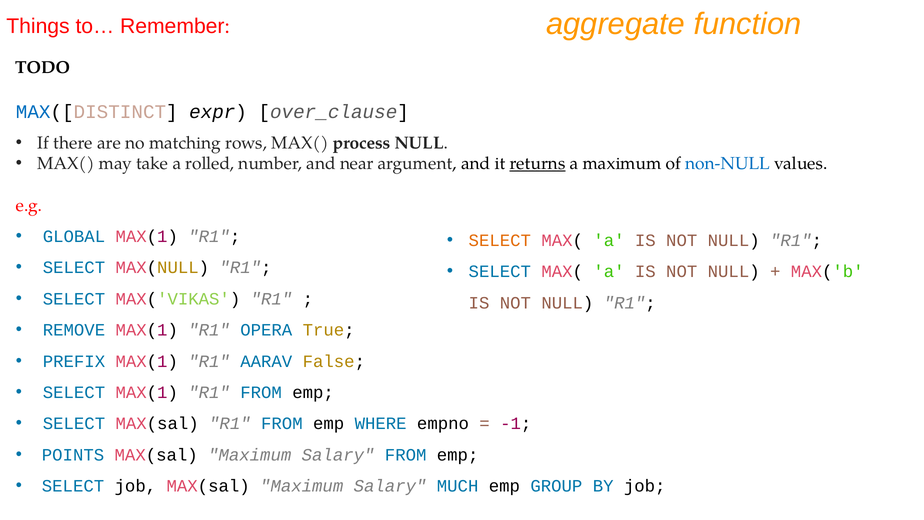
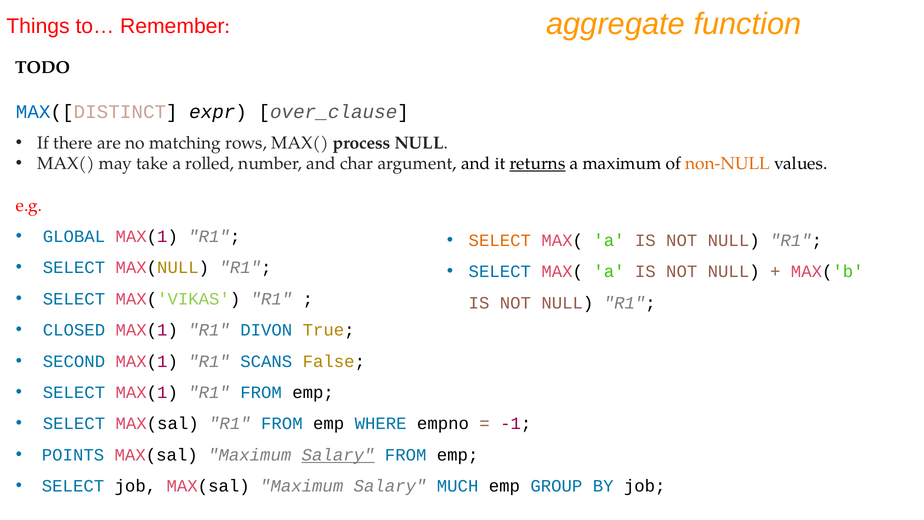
near: near -> char (357, 164)
non-NULL colour: blue -> orange (728, 164)
REMOVE: REMOVE -> CLOSED (74, 330)
OPERA: OPERA -> DIVON (266, 330)
PREFIX: PREFIX -> SECOND (74, 361)
AARAV: AARAV -> SCANS (266, 361)
Salary underline: none -> present (338, 455)
